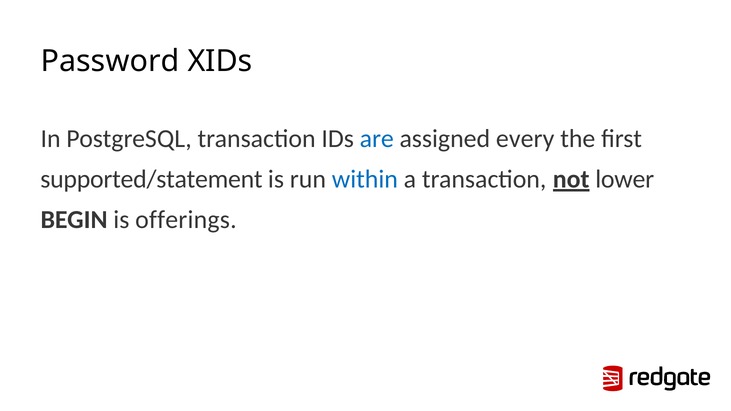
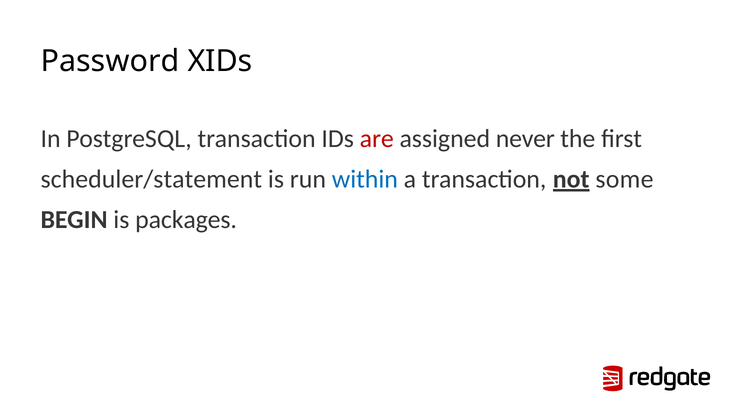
are colour: blue -> red (377, 139)
every: every -> never (525, 139)
supported/statement: supported/statement -> scheduler/statement (151, 179)
lower: lower -> some (624, 179)
offerings: offerings -> packages (186, 220)
